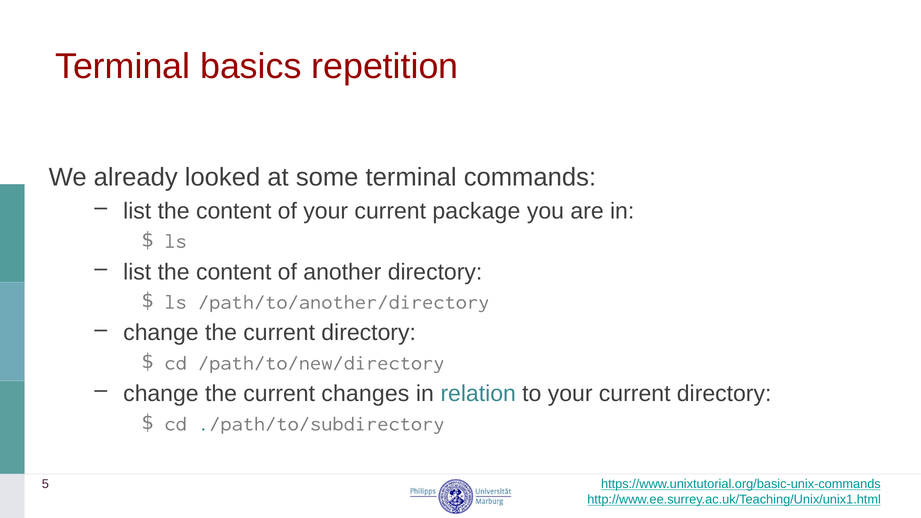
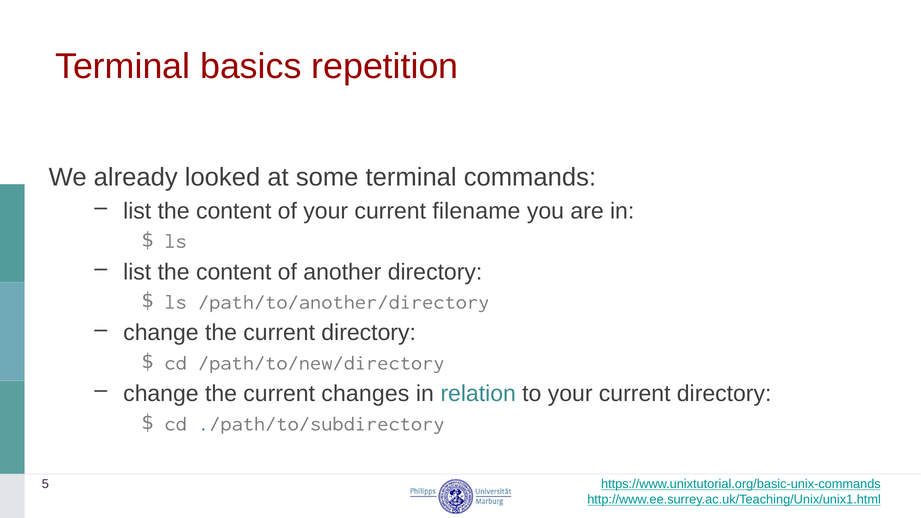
package: package -> filename (476, 211)
